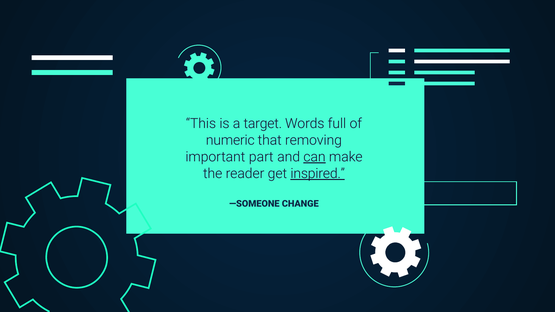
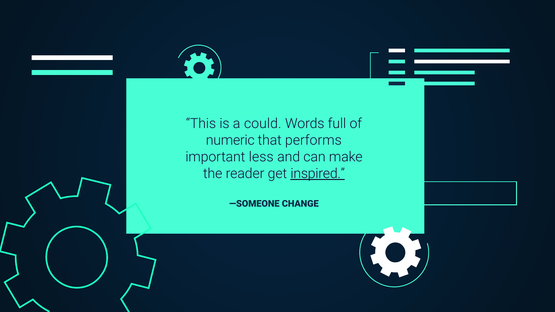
target: target -> could (263, 124)
removing: removing -> performs (313, 140)
part: part -> less (261, 157)
can underline: present -> none (314, 157)
